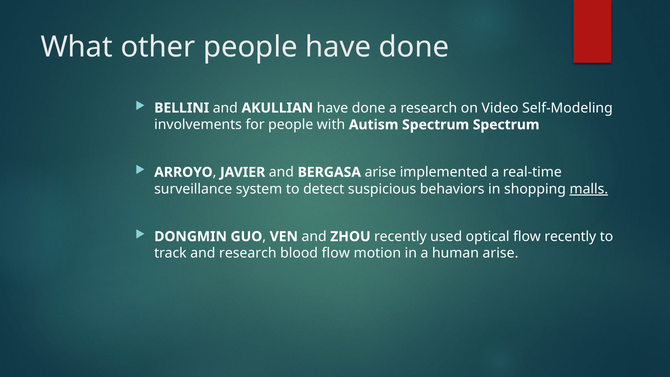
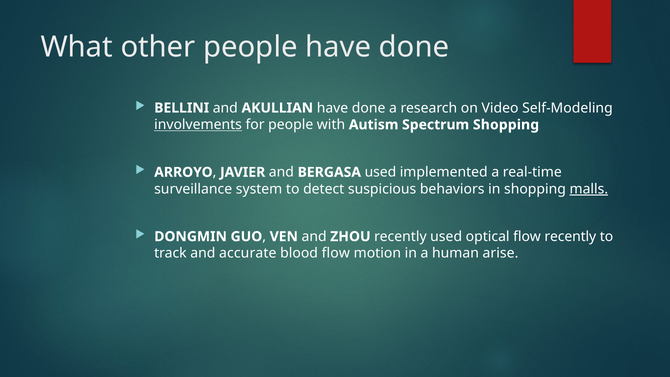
involvements underline: none -> present (198, 125)
Spectrum Spectrum: Spectrum -> Shopping (506, 125)
BERGASA arise: arise -> used (380, 172)
and research: research -> accurate (248, 253)
